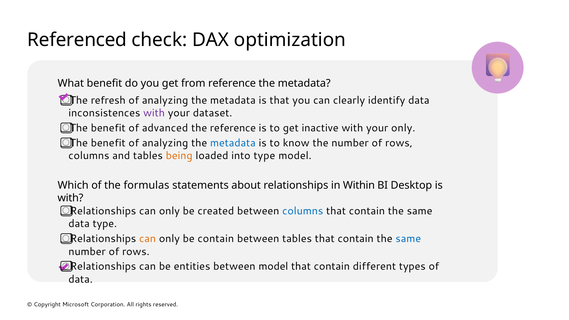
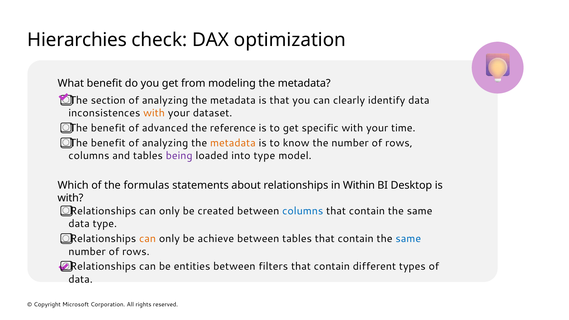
Referenced: Referenced -> Hierarchies (77, 40)
from reference: reference -> modeling (232, 83)
refresh: refresh -> section (108, 100)
with colour: purple -> orange (154, 113)
inactive: inactive -> specific (320, 128)
your only: only -> time (403, 128)
metadata colour: blue -> orange (233, 143)
being colour: orange -> purple (179, 156)
be contain: contain -> achieve (216, 239)
between model: model -> filters (273, 267)
